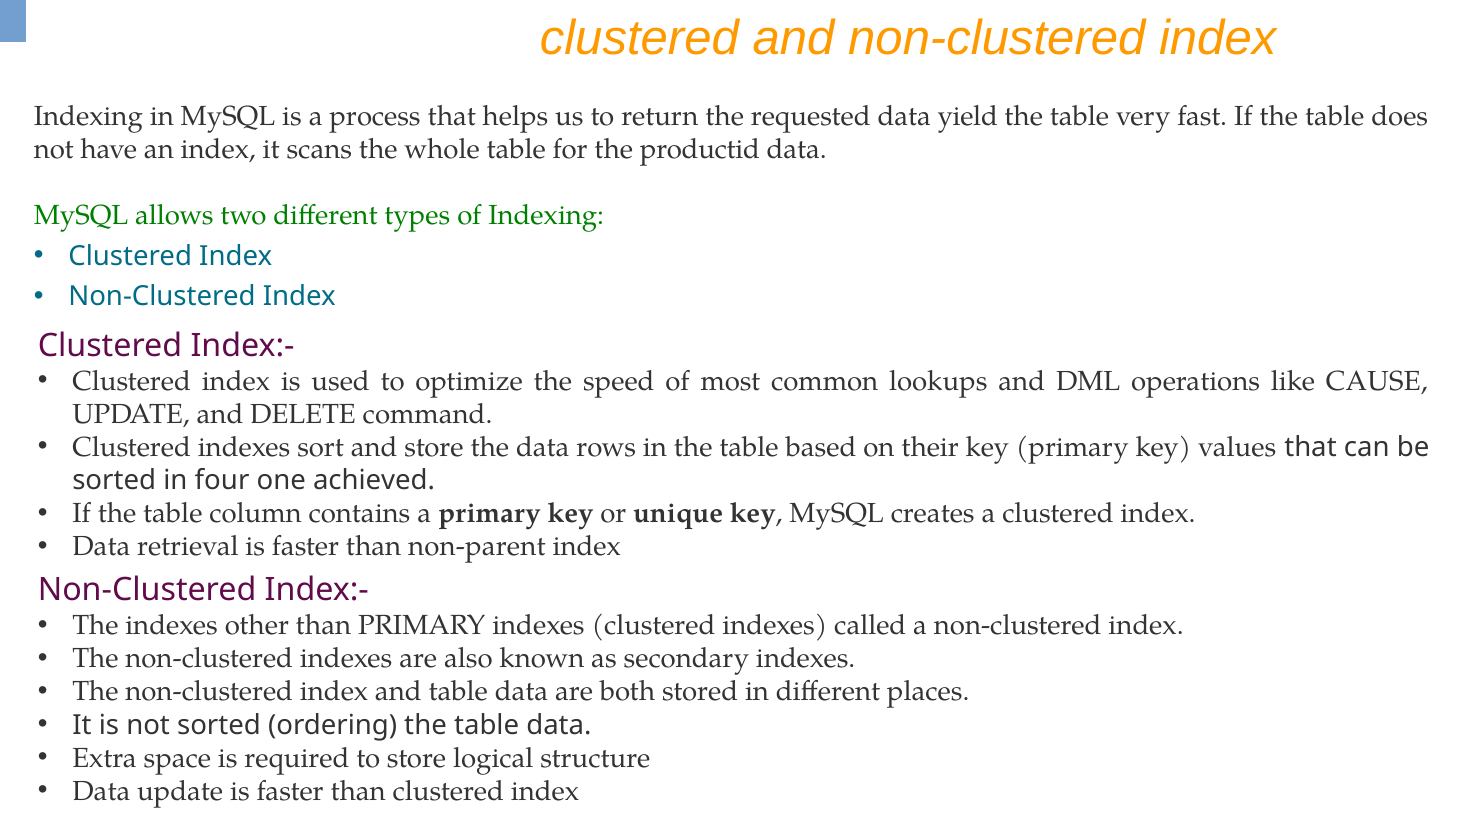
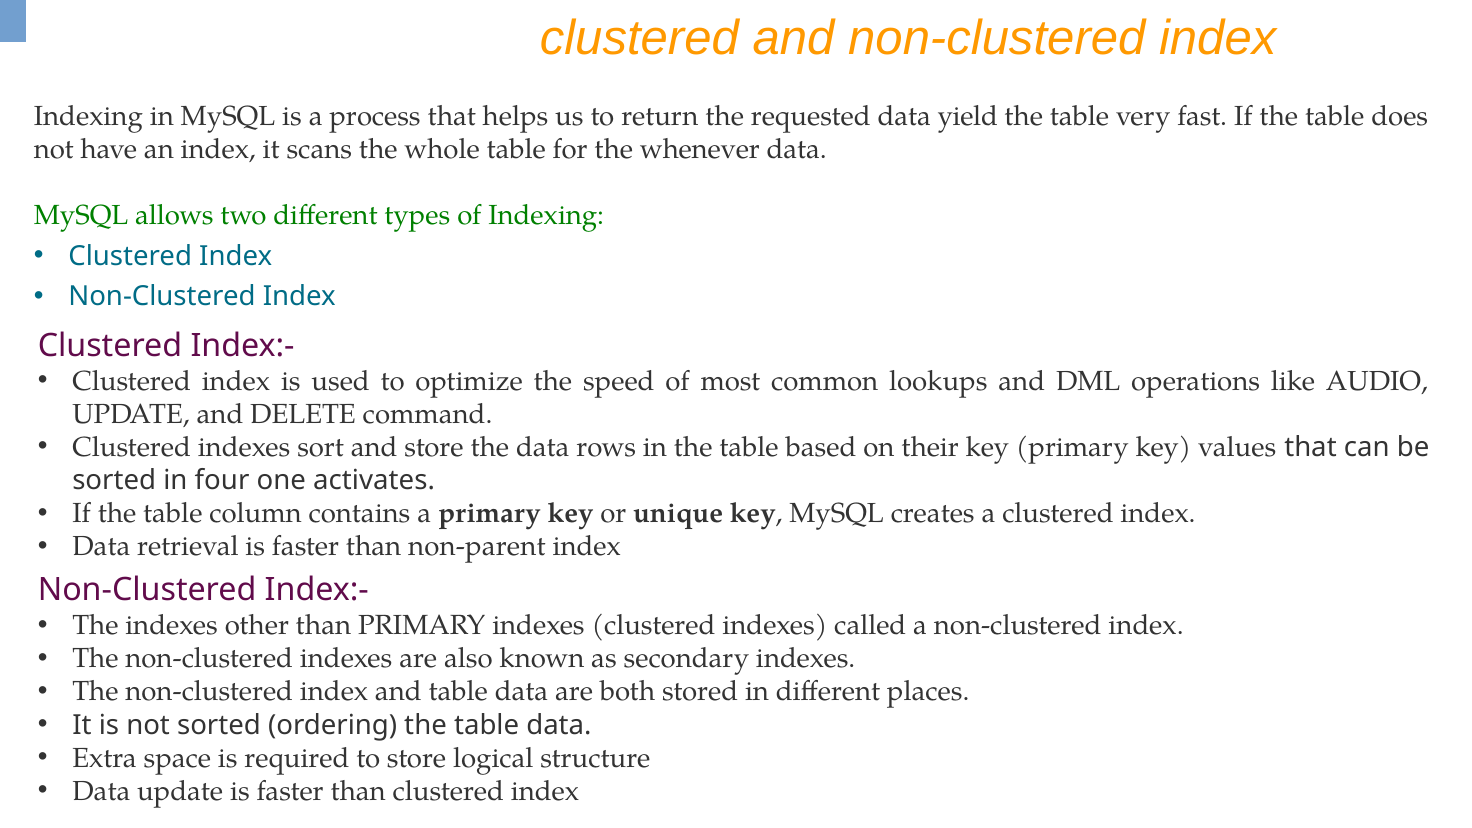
productid: productid -> whenever (700, 149)
CAUSE: CAUSE -> AUDIO (1377, 381)
achieved: achieved -> activates (374, 480)
